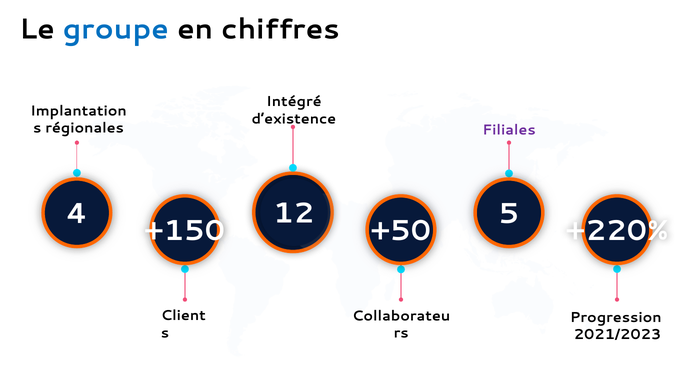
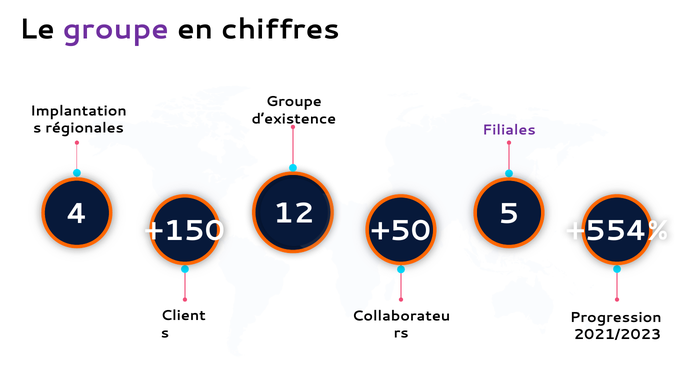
groupe colour: blue -> purple (116, 29)
Intégré: Intégré -> Groupe (294, 102)
+220%: +220% -> +554% (617, 231)
